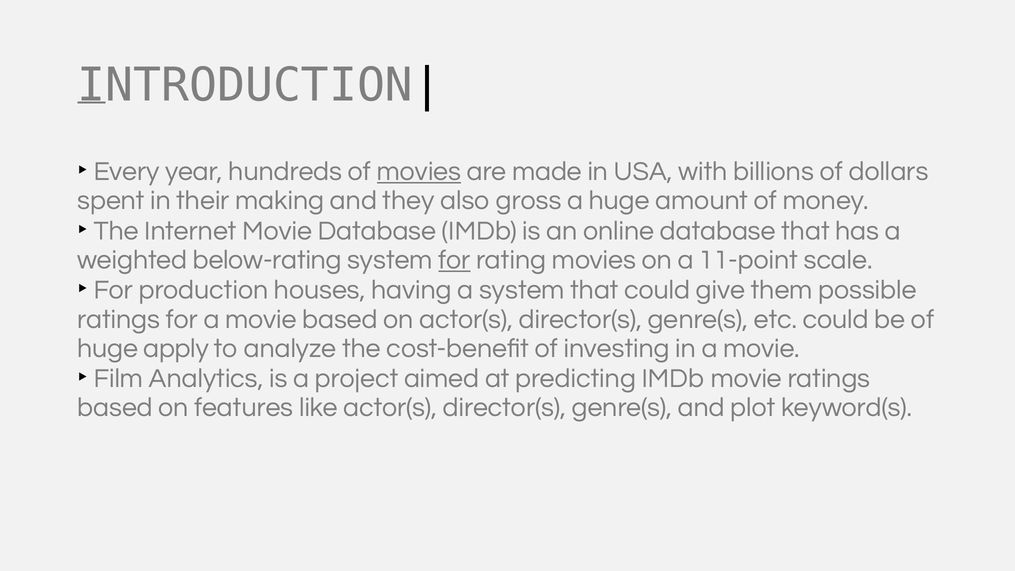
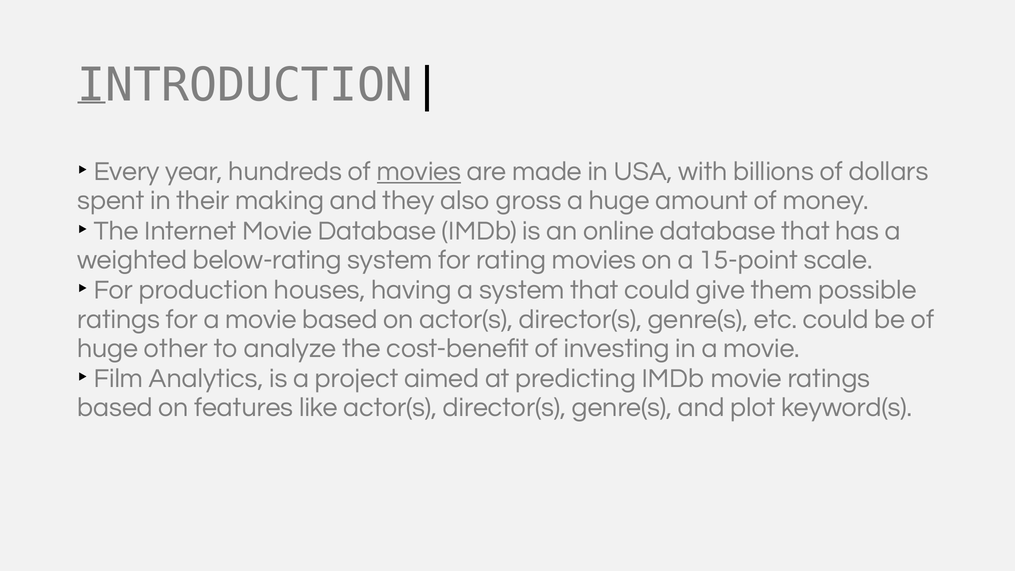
for underline: present -> none (454, 260)
11-point: 11-point -> 15-point (749, 260)
apply: apply -> other (176, 348)
